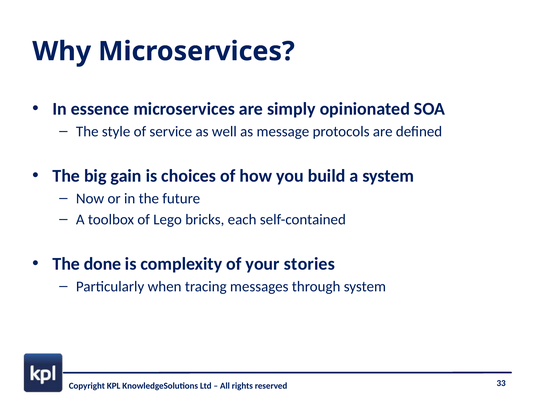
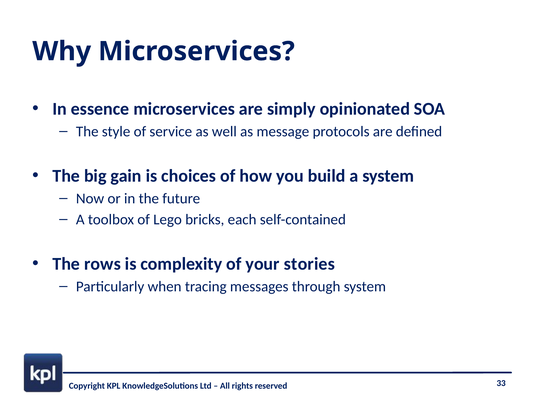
done: done -> rows (102, 264)
